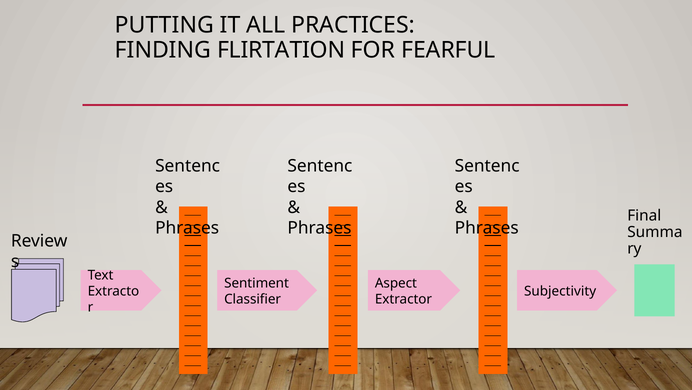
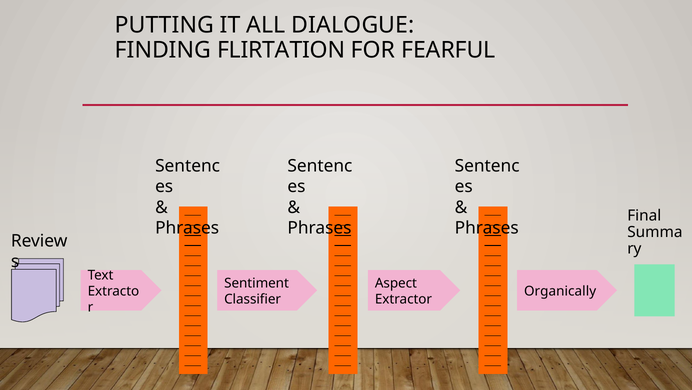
PRACTICES: PRACTICES -> DIALOGUE (353, 25)
Subjectivity: Subjectivity -> Organically (560, 291)
